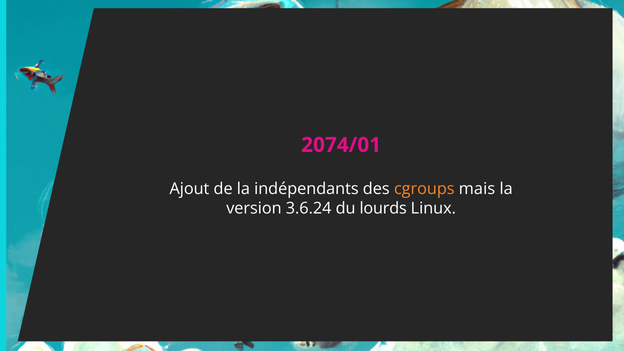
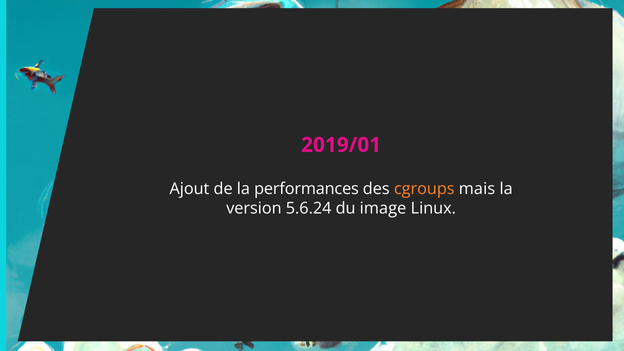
2074/01: 2074/01 -> 2019/01 (341, 145)
indépendants: indépendants -> performances (307, 189)
3.6.24: 3.6.24 -> 5.6.24 (309, 208)
lourds: lourds -> image (383, 208)
